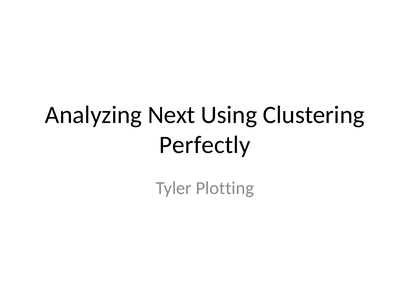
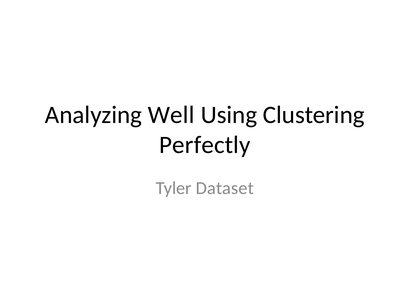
Next: Next -> Well (171, 115)
Plotting: Plotting -> Dataset (225, 189)
